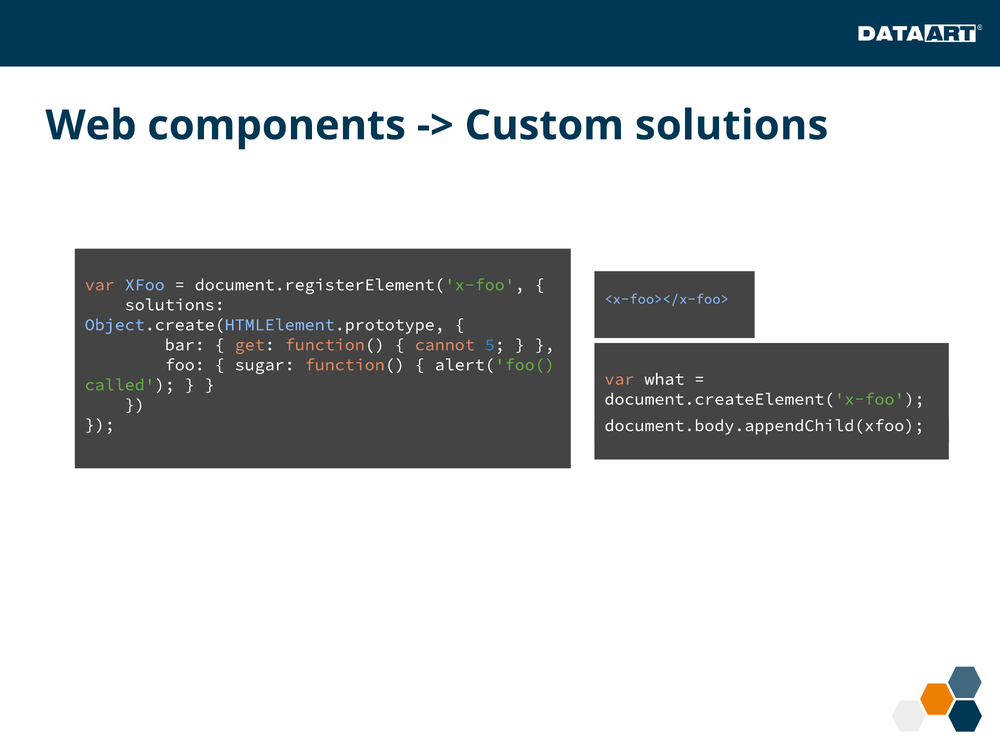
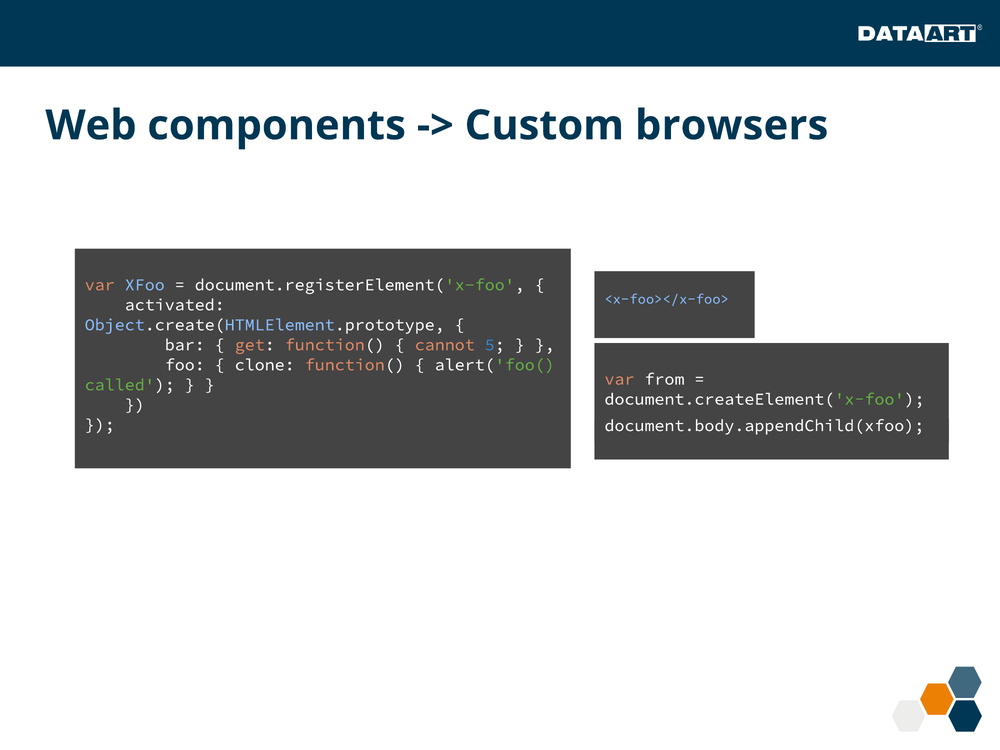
Custom solutions: solutions -> browsers (732, 126)
solutions: solutions -> activated (175, 305)
sugar: sugar -> clone (265, 365)
what: what -> from (664, 379)
